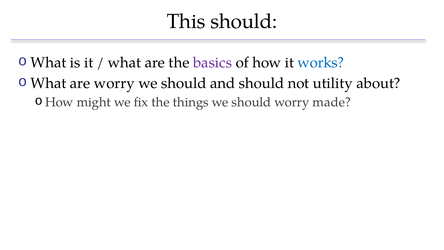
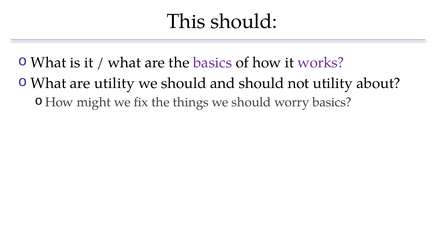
works colour: blue -> purple (321, 62)
are worry: worry -> utility (114, 83)
worry made: made -> basics (332, 102)
